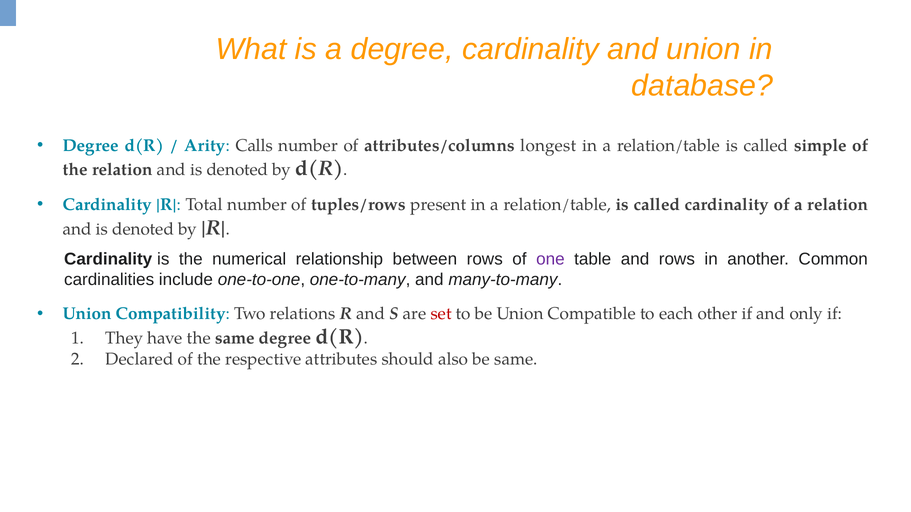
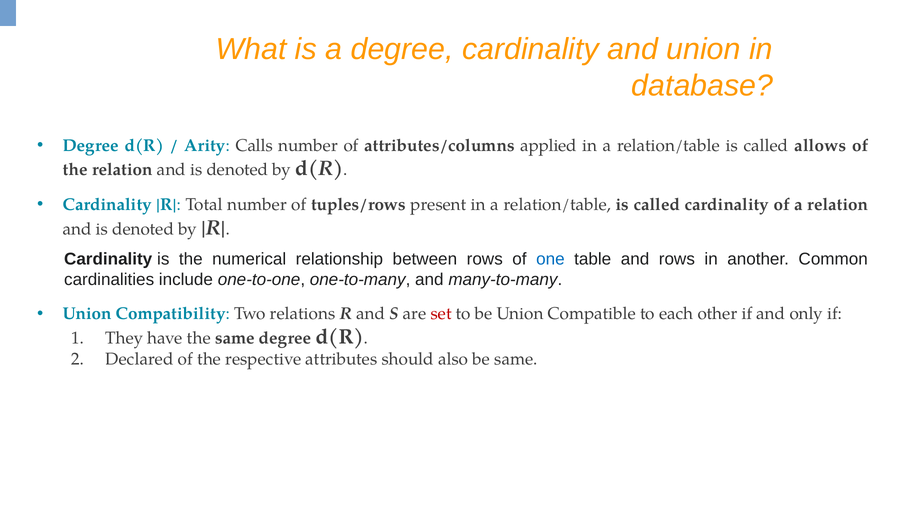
longest: longest -> applied (549, 146)
simple: simple -> allows (820, 146)
one colour: purple -> blue (550, 259)
